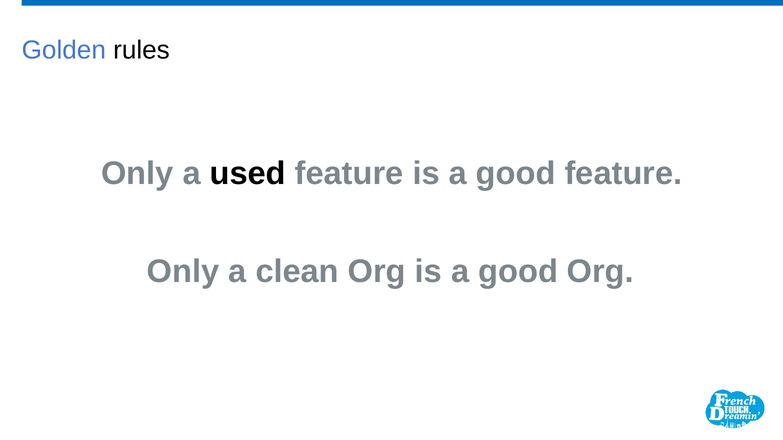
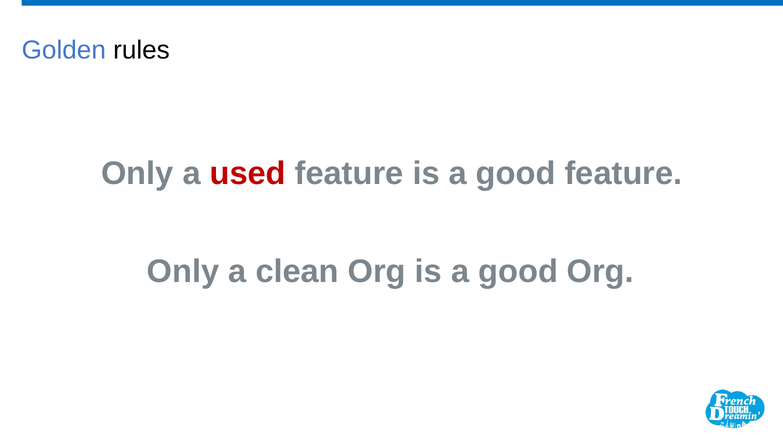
used colour: black -> red (248, 174)
